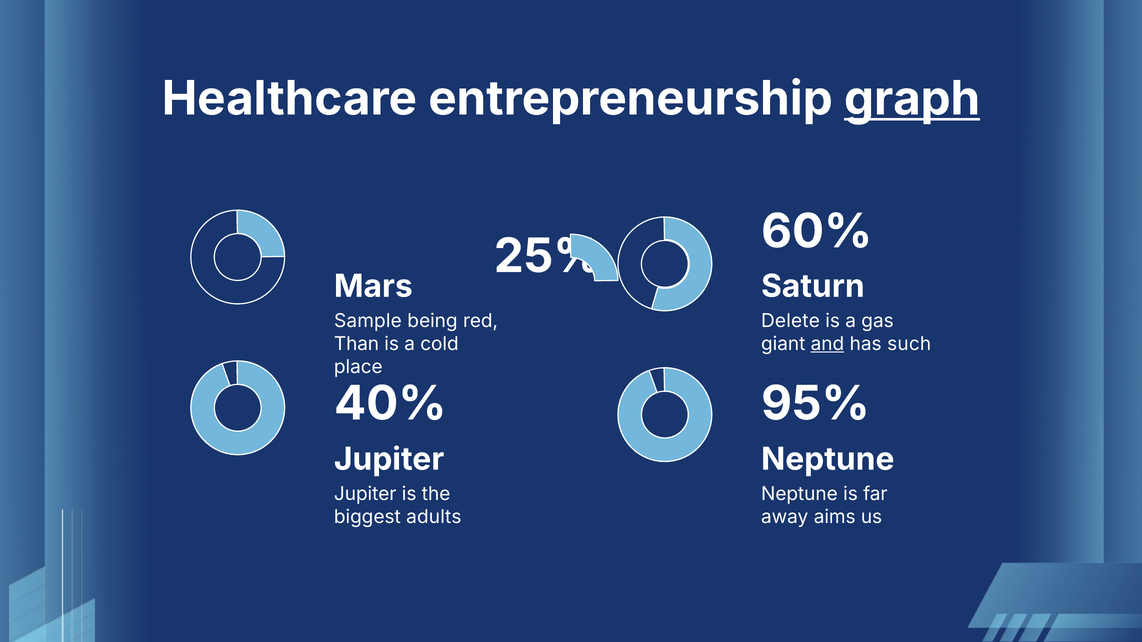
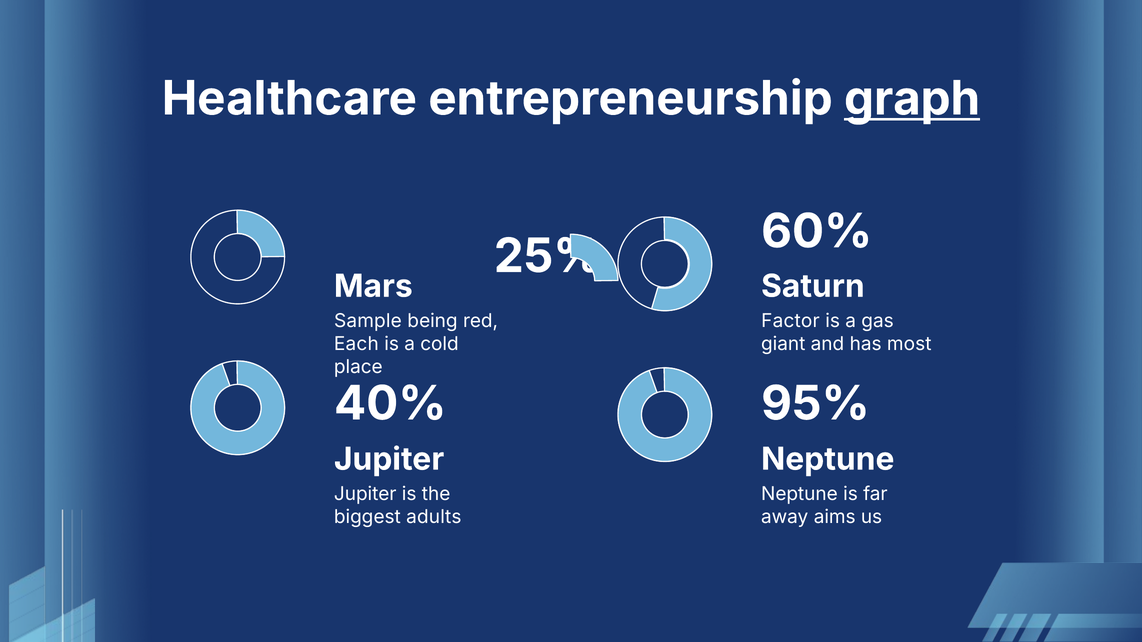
Delete: Delete -> Factor (790, 321)
Than: Than -> Each (356, 344)
and underline: present -> none (827, 344)
such: such -> most (909, 344)
